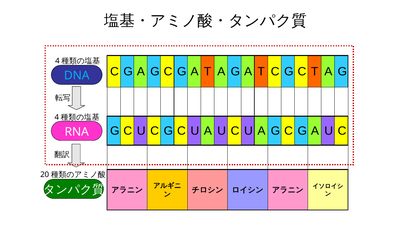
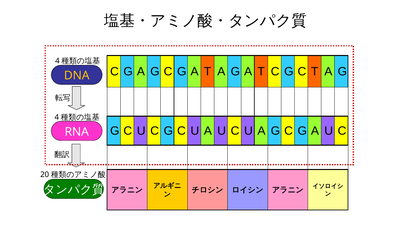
DNA colour: light blue -> yellow (77, 76)
